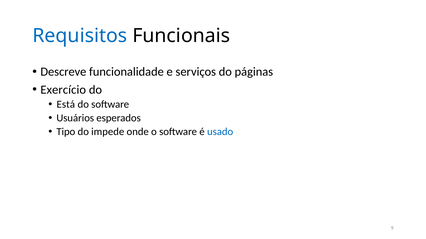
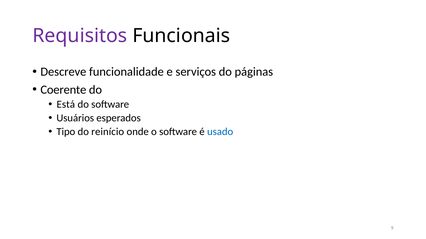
Requisitos colour: blue -> purple (80, 36)
Exercício: Exercício -> Coerente (63, 90)
impede: impede -> reinício (108, 132)
